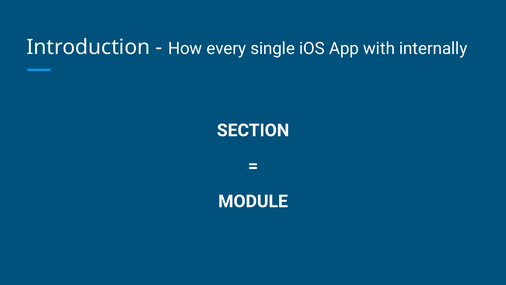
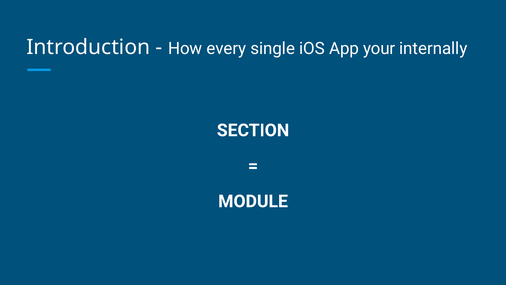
with: with -> your (379, 48)
